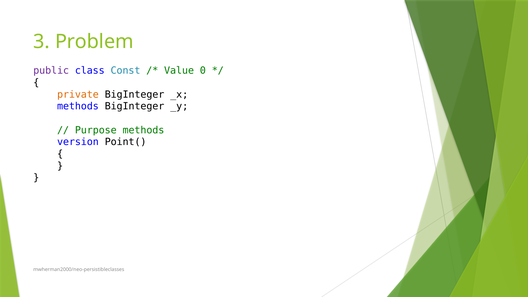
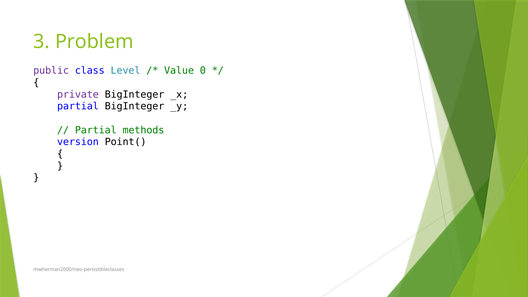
Const: Const -> Level (126, 71)
private colour: orange -> purple (78, 94)
methods: methods -> partial (78, 106)
Purpose: Purpose -> Partial (96, 130)
